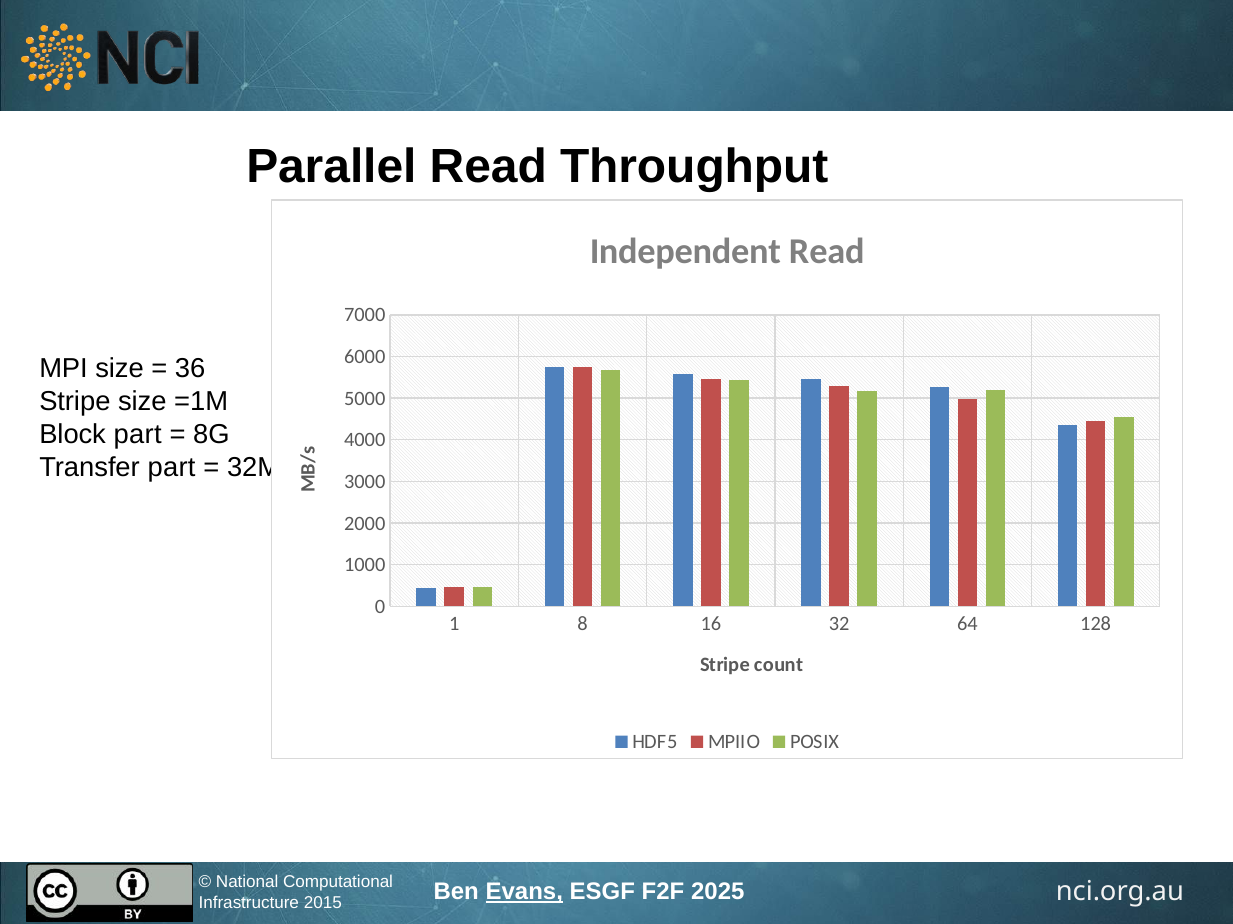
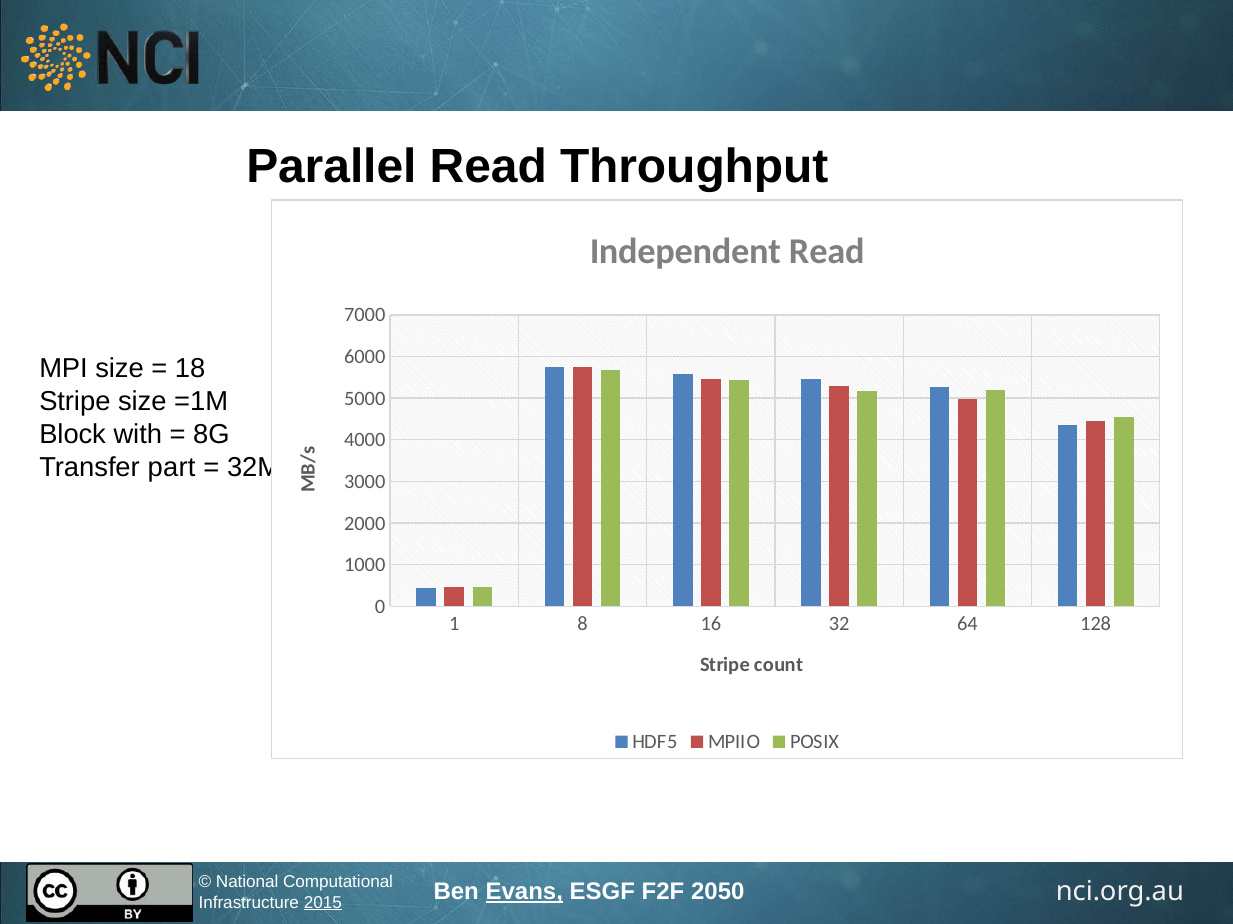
36: 36 -> 18 (190, 369)
Block part: part -> with (138, 435)
2025: 2025 -> 2050 (718, 893)
2015 underline: none -> present (323, 903)
